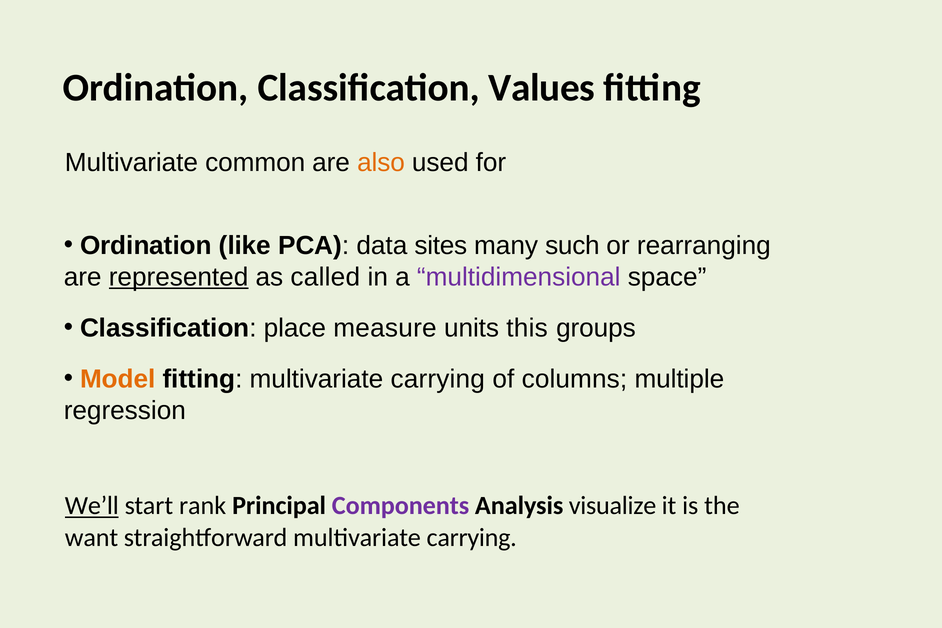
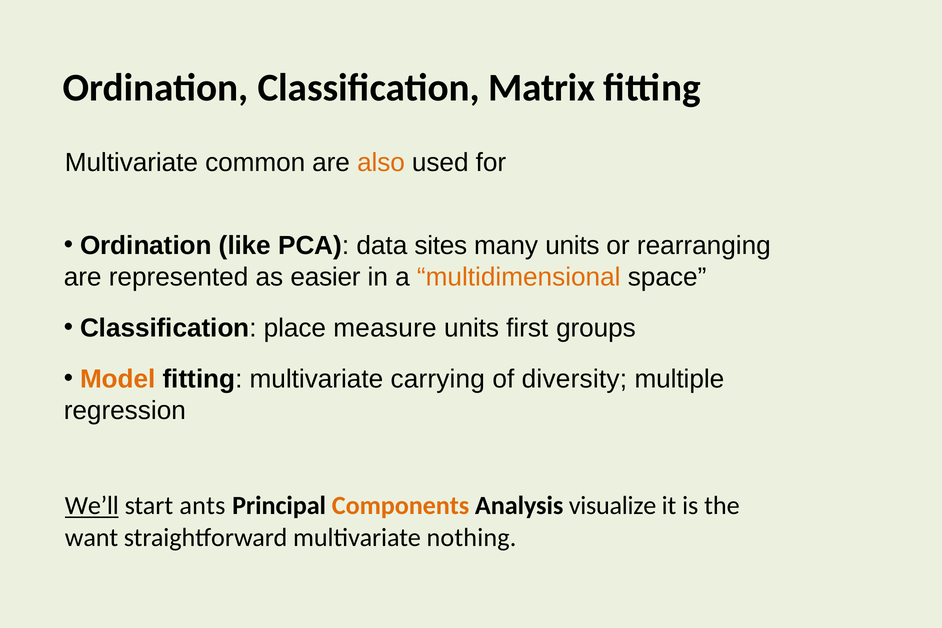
Values: Values -> Matrix (542, 88)
many such: such -> units (572, 246)
represented underline: present -> none (179, 277)
called: called -> easier (326, 277)
multidimensional colour: purple -> orange (519, 277)
this: this -> first (527, 328)
columns: columns -> diversity (574, 379)
rank: rank -> ants (202, 506)
Components colour: purple -> orange (401, 506)
straightforward multivariate carrying: carrying -> nothing (472, 537)
